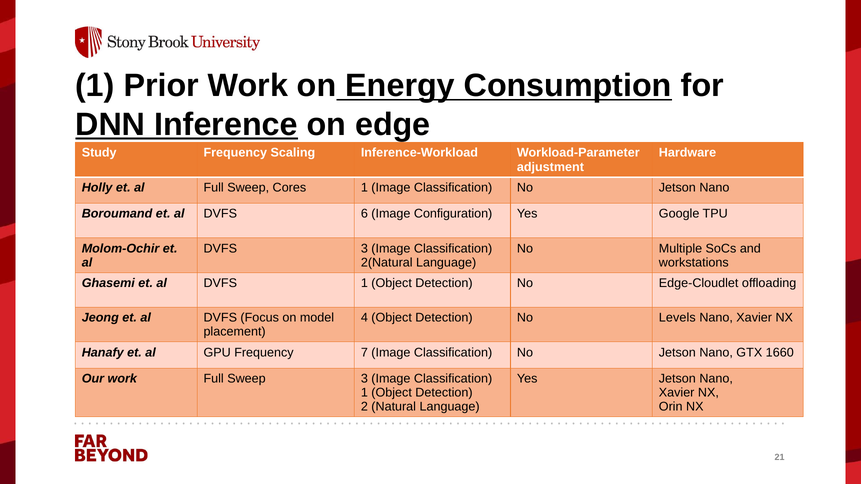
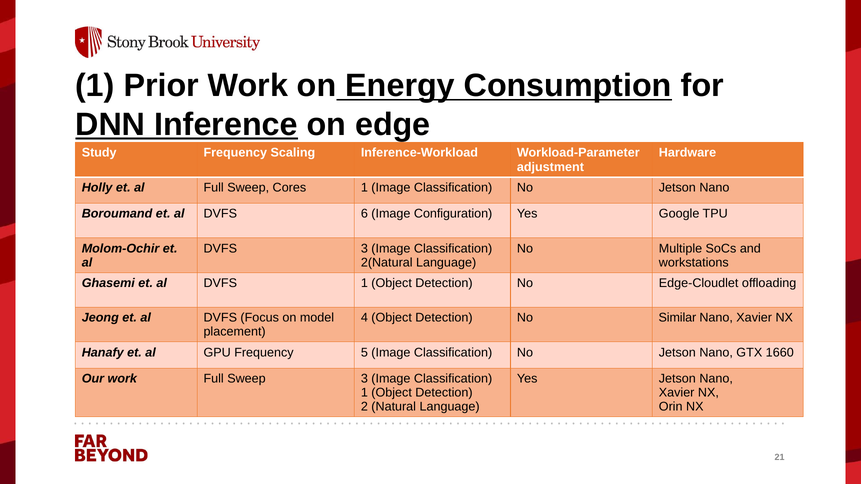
Levels: Levels -> Similar (677, 318)
7: 7 -> 5 (364, 353)
